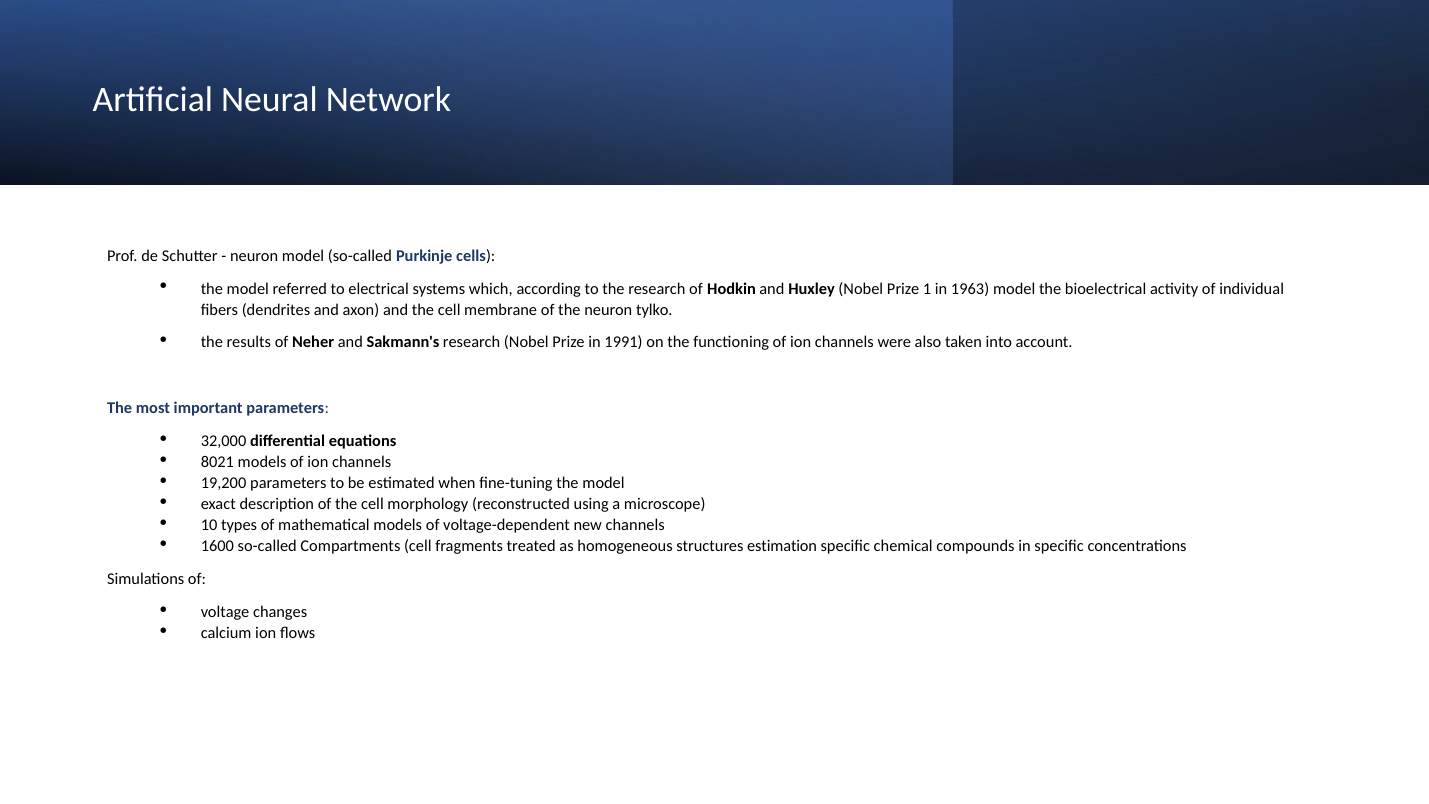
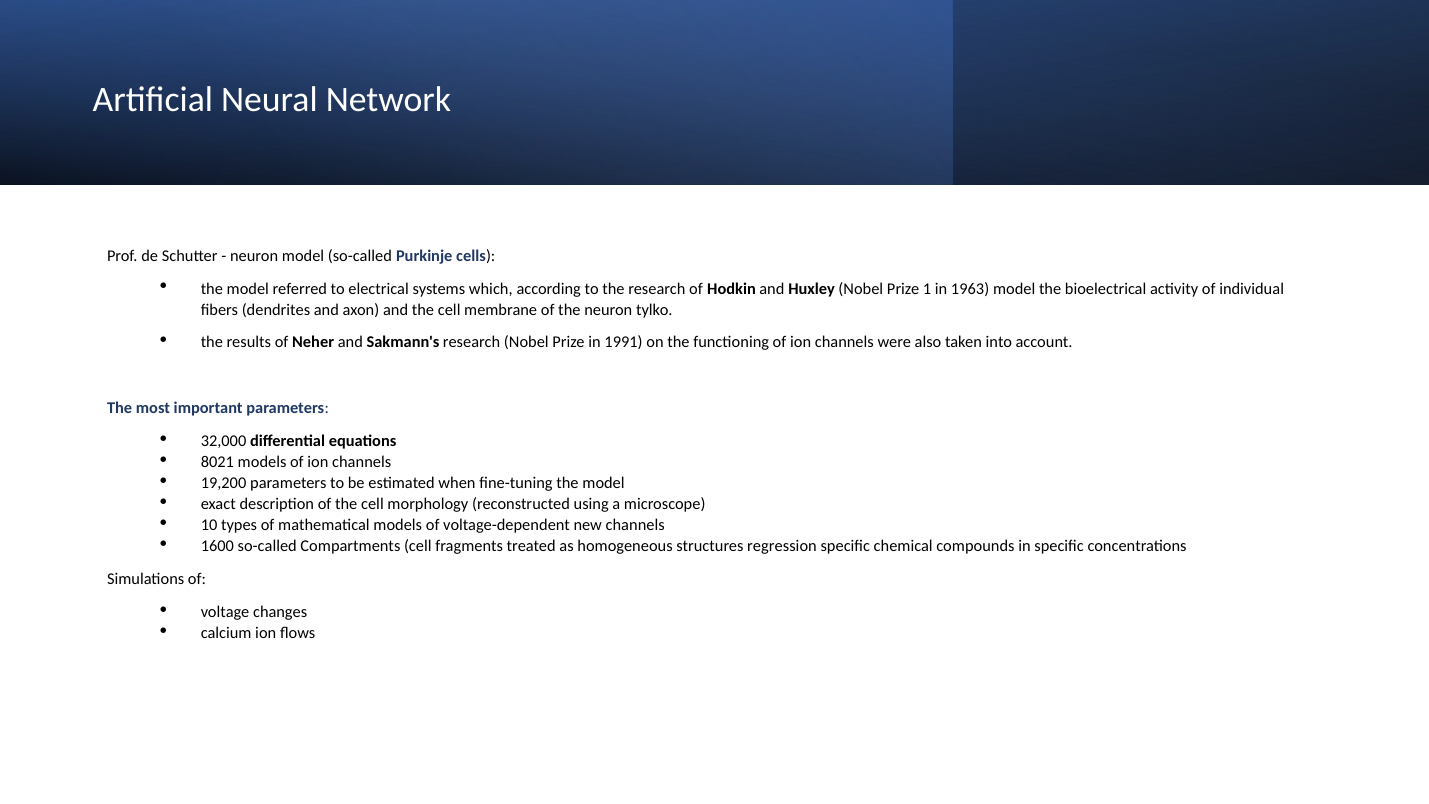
estimation: estimation -> regression (782, 546)
